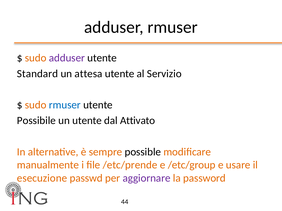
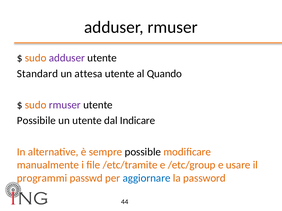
Servizio: Servizio -> Quando (164, 74)
rmuser colour: blue -> purple (65, 105)
Attivato: Attivato -> Indicare (138, 121)
/etc/prende: /etc/prende -> /etc/tramite (130, 165)
esecuzione: esecuzione -> programmi (42, 179)
aggiornare colour: purple -> blue (147, 179)
